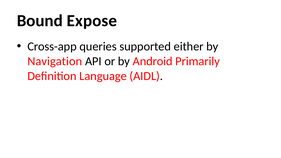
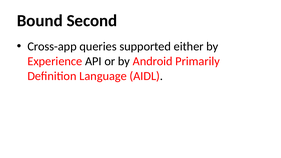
Expose: Expose -> Second (92, 21)
Navigation: Navigation -> Experience (55, 61)
